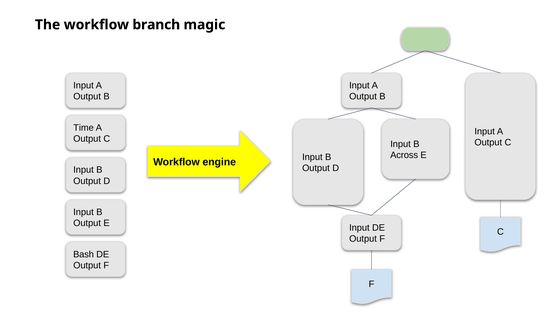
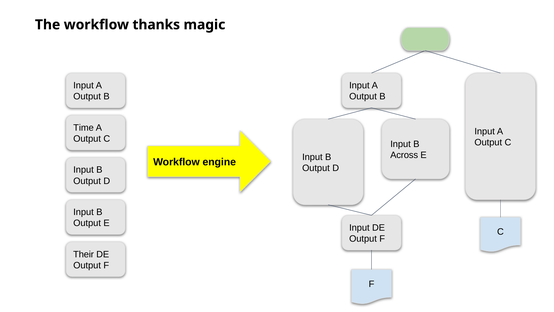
branch: branch -> thanks (156, 25)
Bash: Bash -> Their (84, 254)
